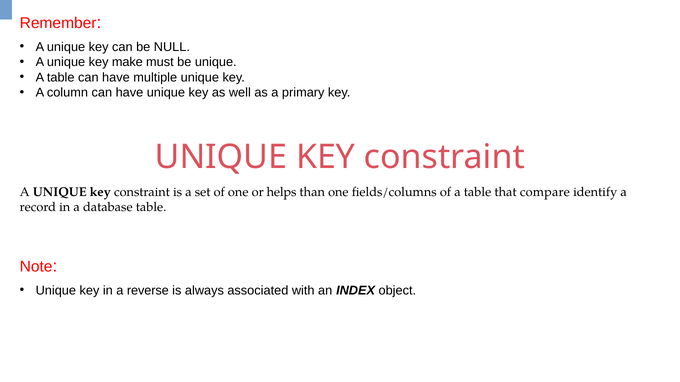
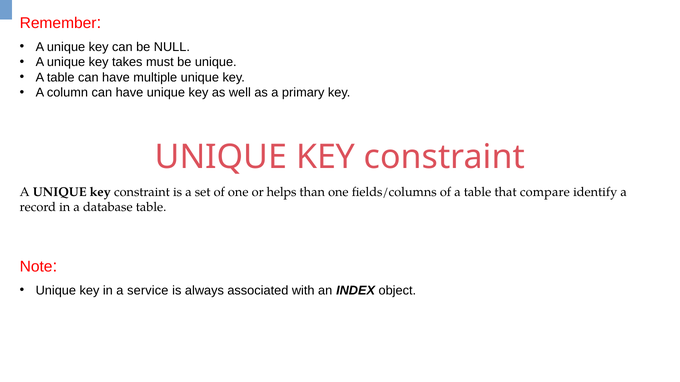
make: make -> takes (127, 62)
reverse: reverse -> service (148, 291)
